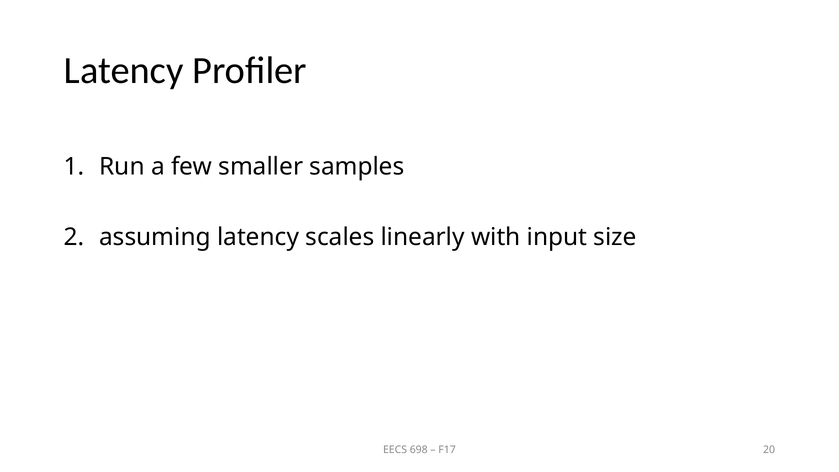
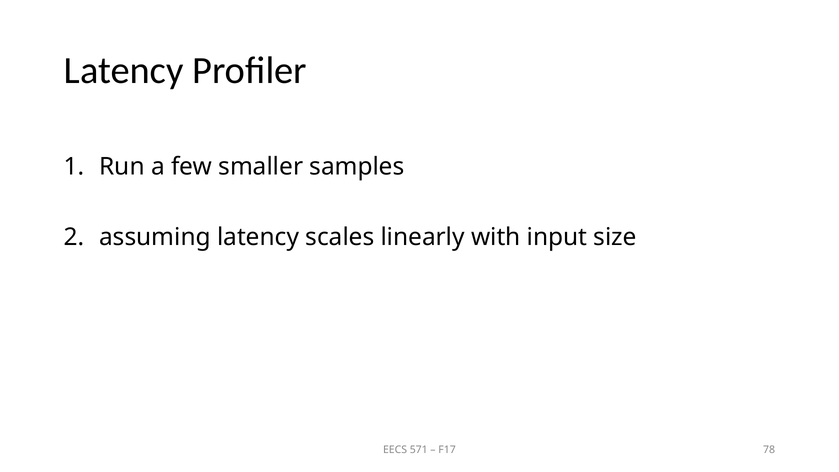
698: 698 -> 571 (419, 450)
20: 20 -> 78 (769, 450)
